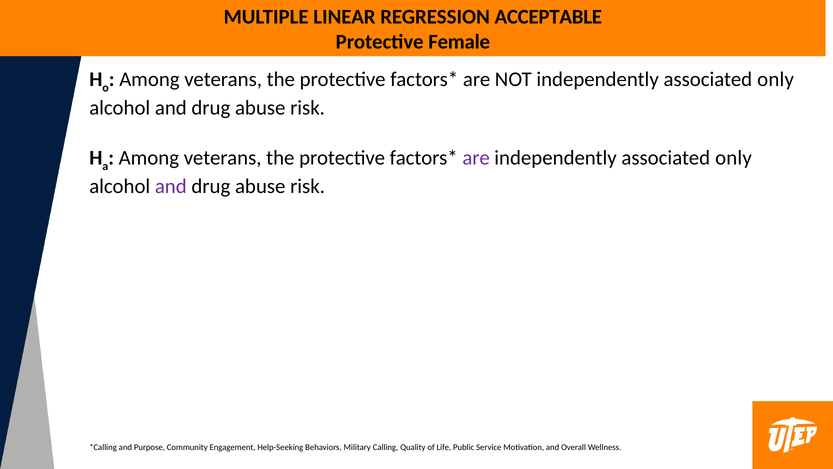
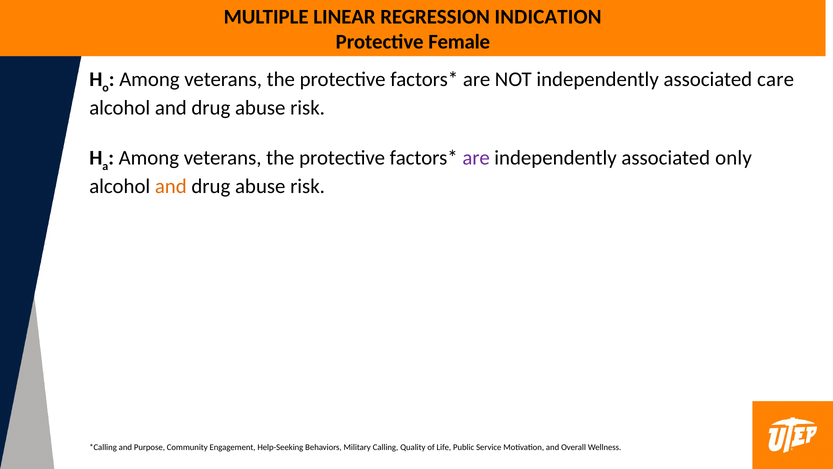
ACCEPTABLE: ACCEPTABLE -> INDICATION (548, 17)
NOT independently associated only: only -> care (776, 79)
and colour: purple -> orange (171, 186)
